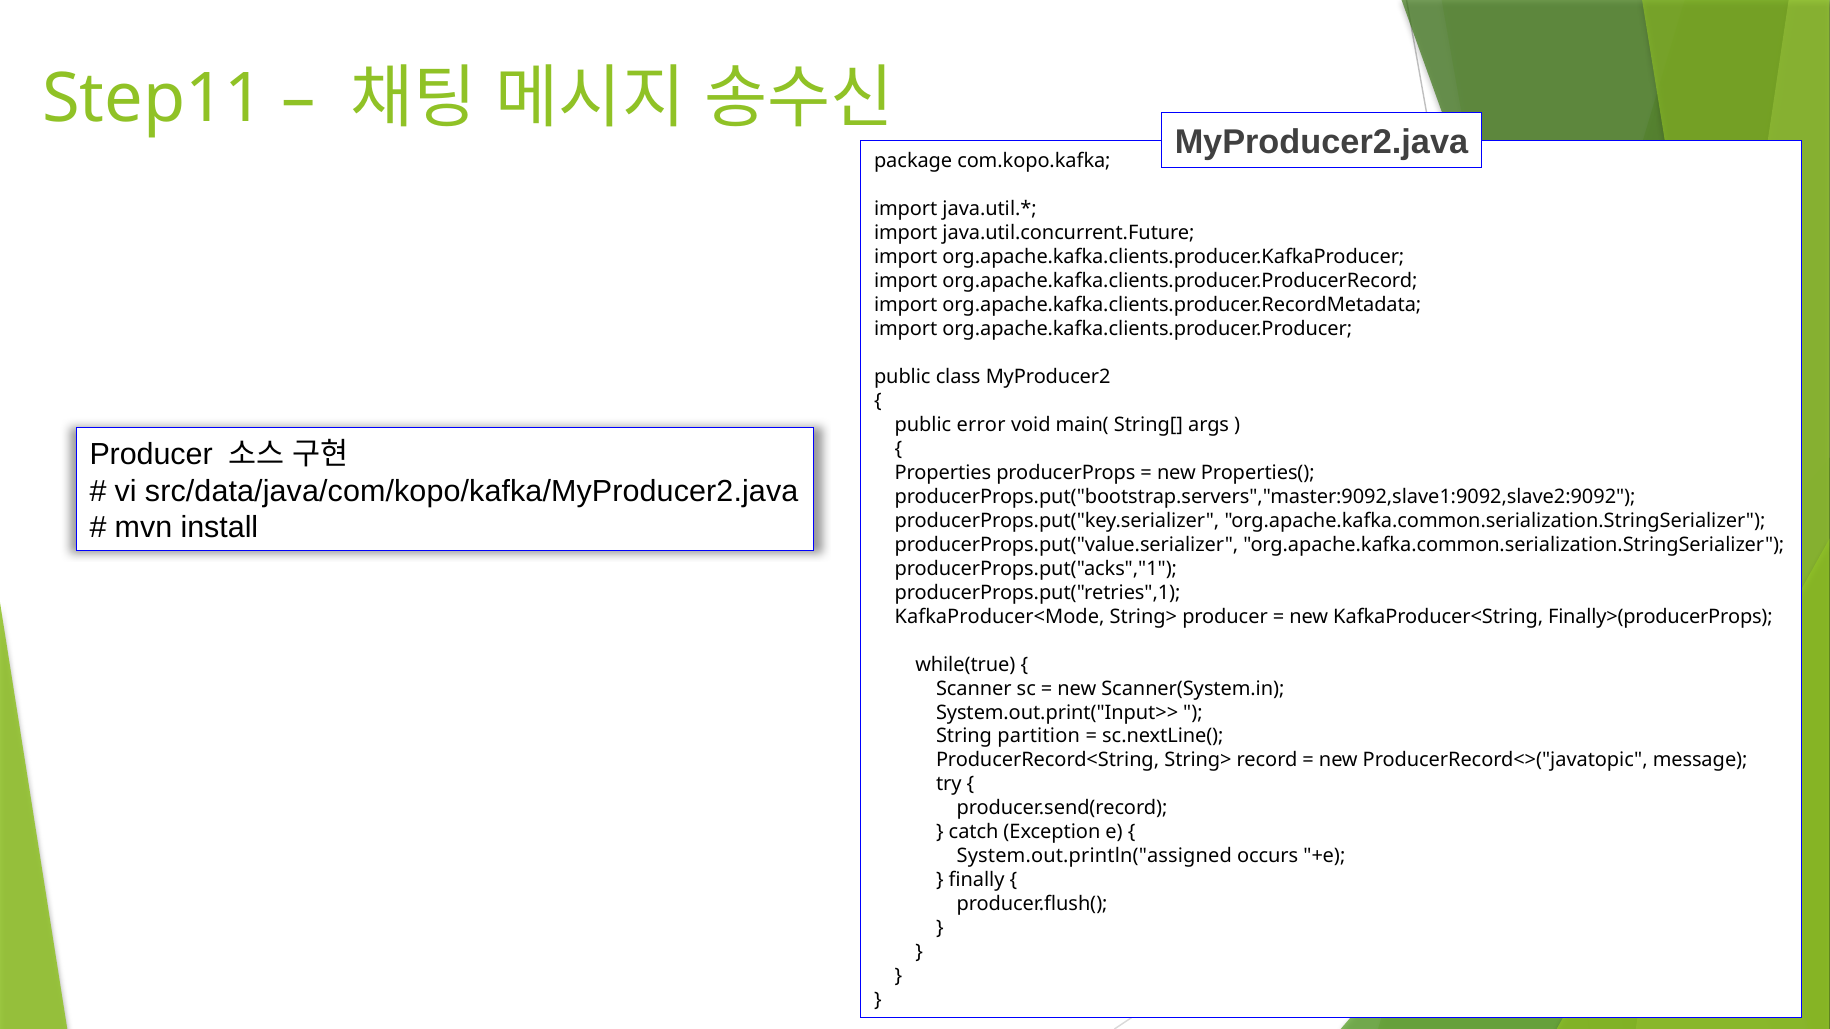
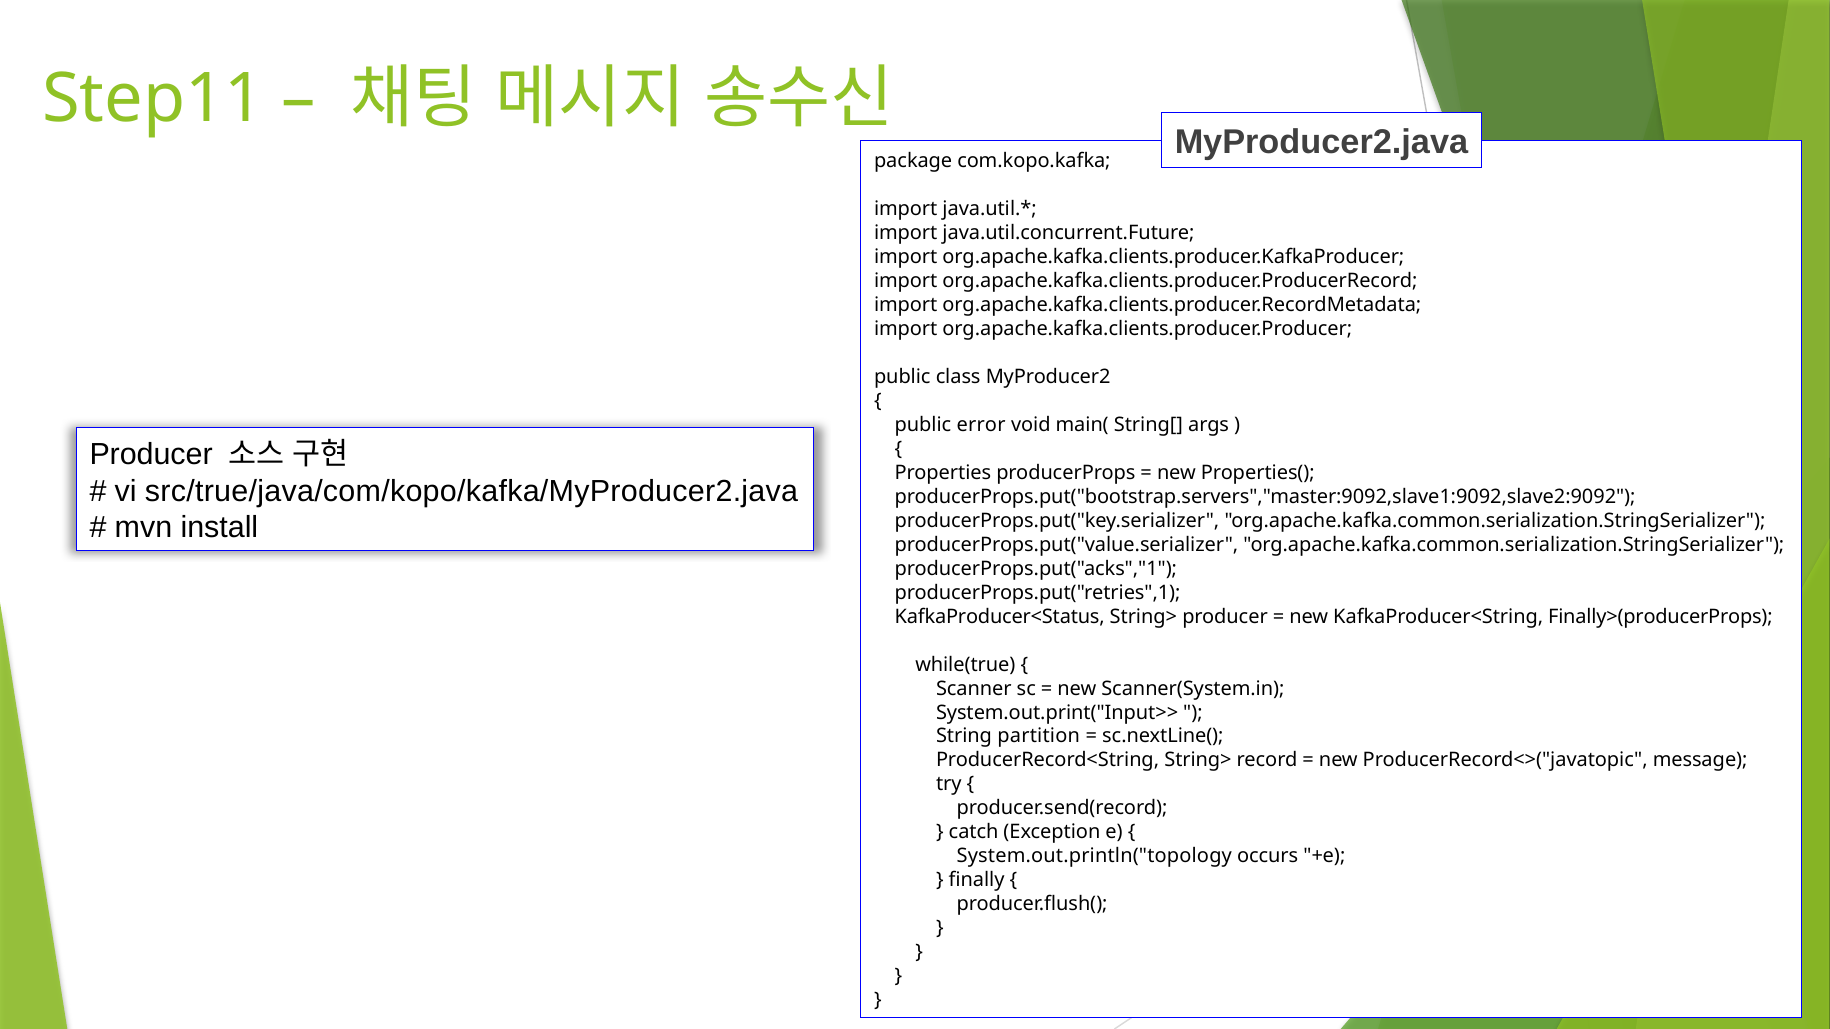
src/data/java/com/kopo/kafka/MyProducer2.java: src/data/java/com/kopo/kafka/MyProducer2.java -> src/true/java/com/kopo/kafka/MyProducer2.java (472, 492)
KafkaProducer<Mode: KafkaProducer<Mode -> KafkaProducer<Status (1000, 617)
System.out.println("assigned: System.out.println("assigned -> System.out.println("topology (1094, 857)
